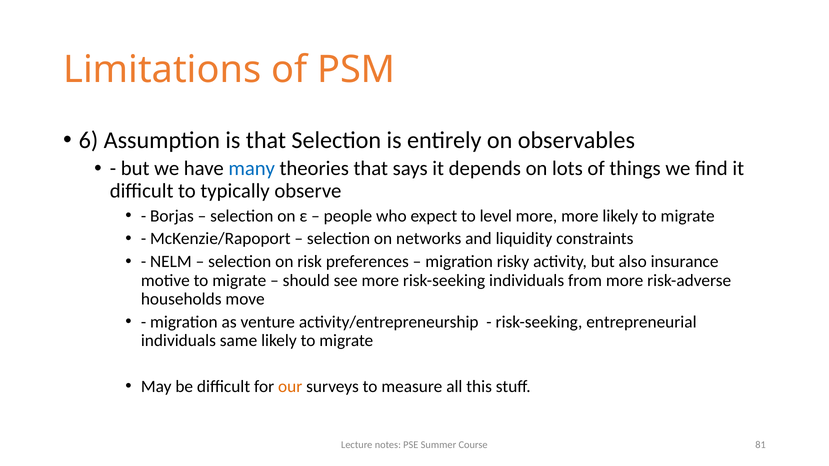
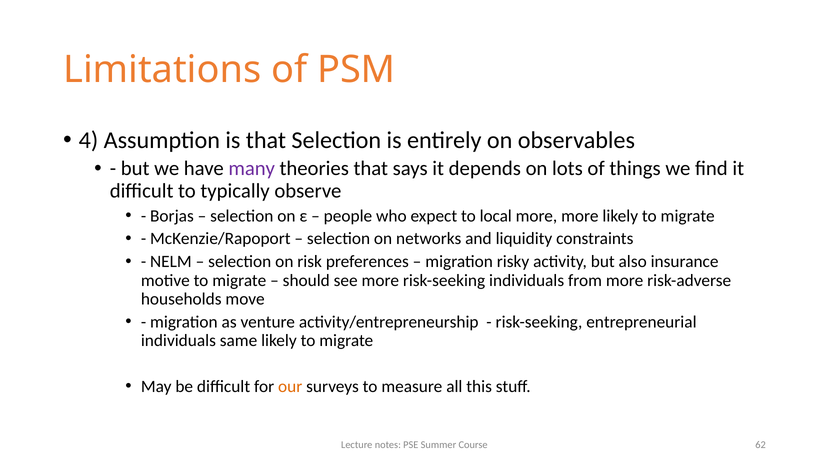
6: 6 -> 4 (89, 140)
many colour: blue -> purple (252, 169)
level: level -> local (496, 216)
81: 81 -> 62 (761, 445)
